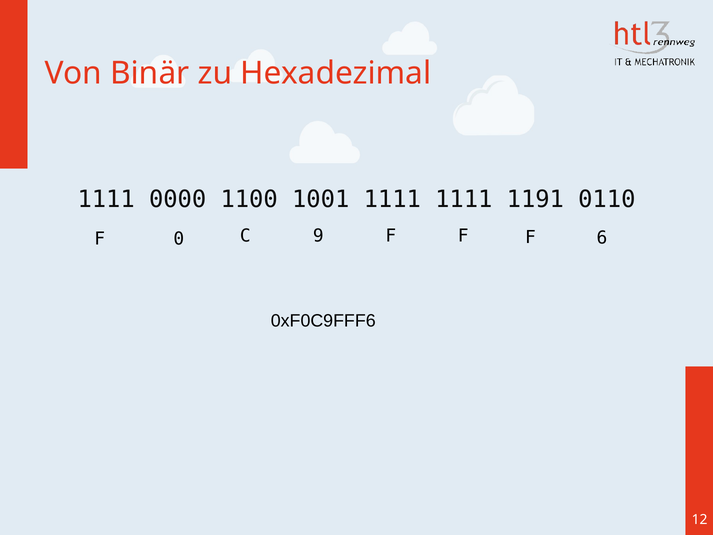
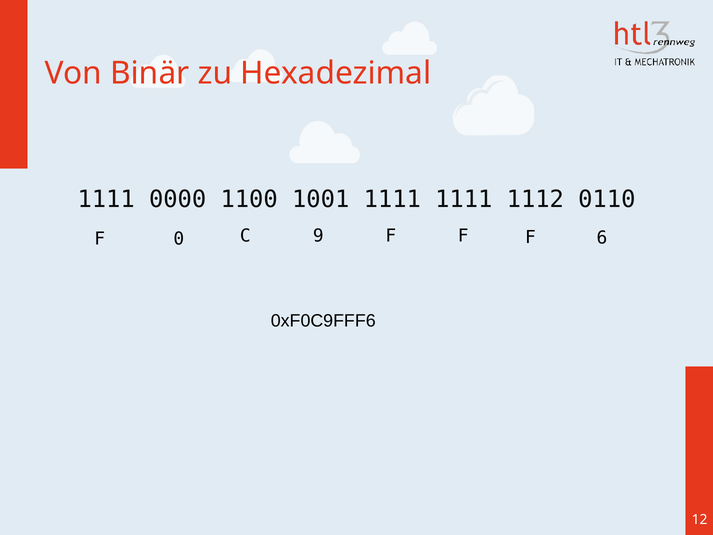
1191: 1191 -> 1112 (535, 199)
